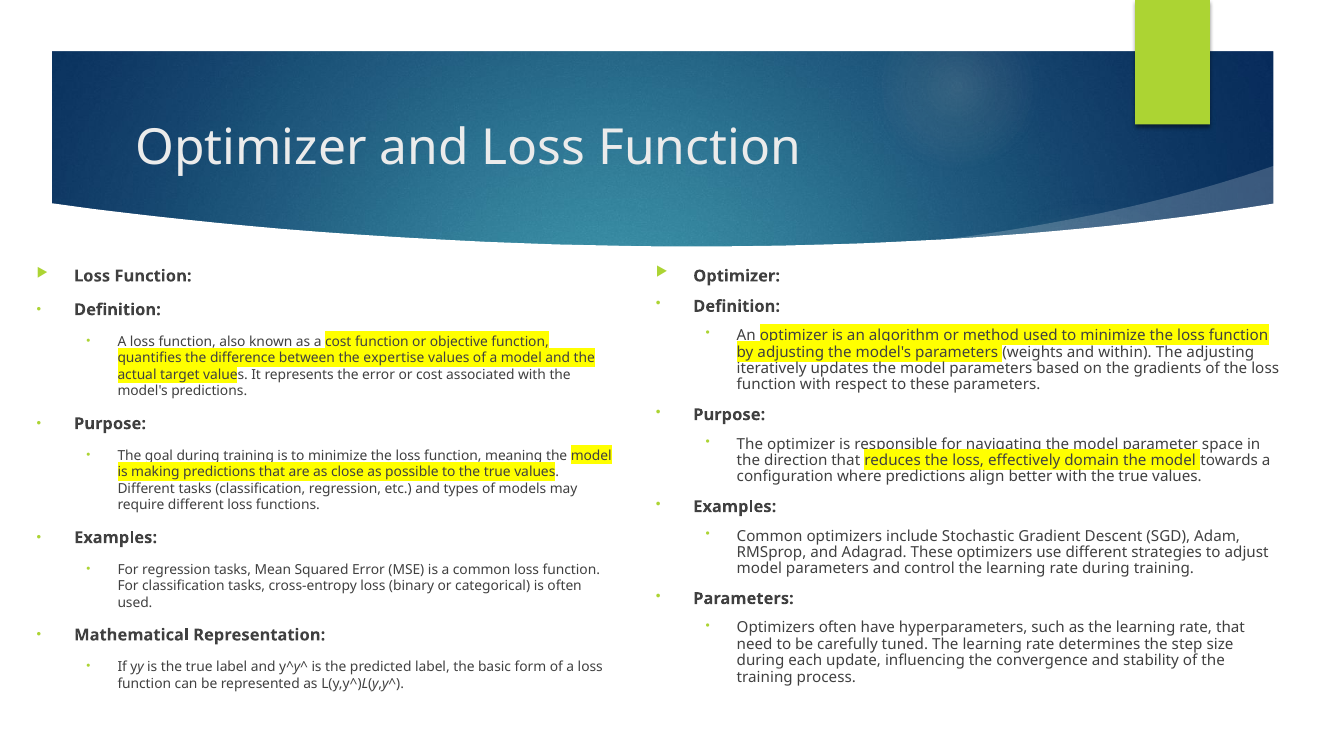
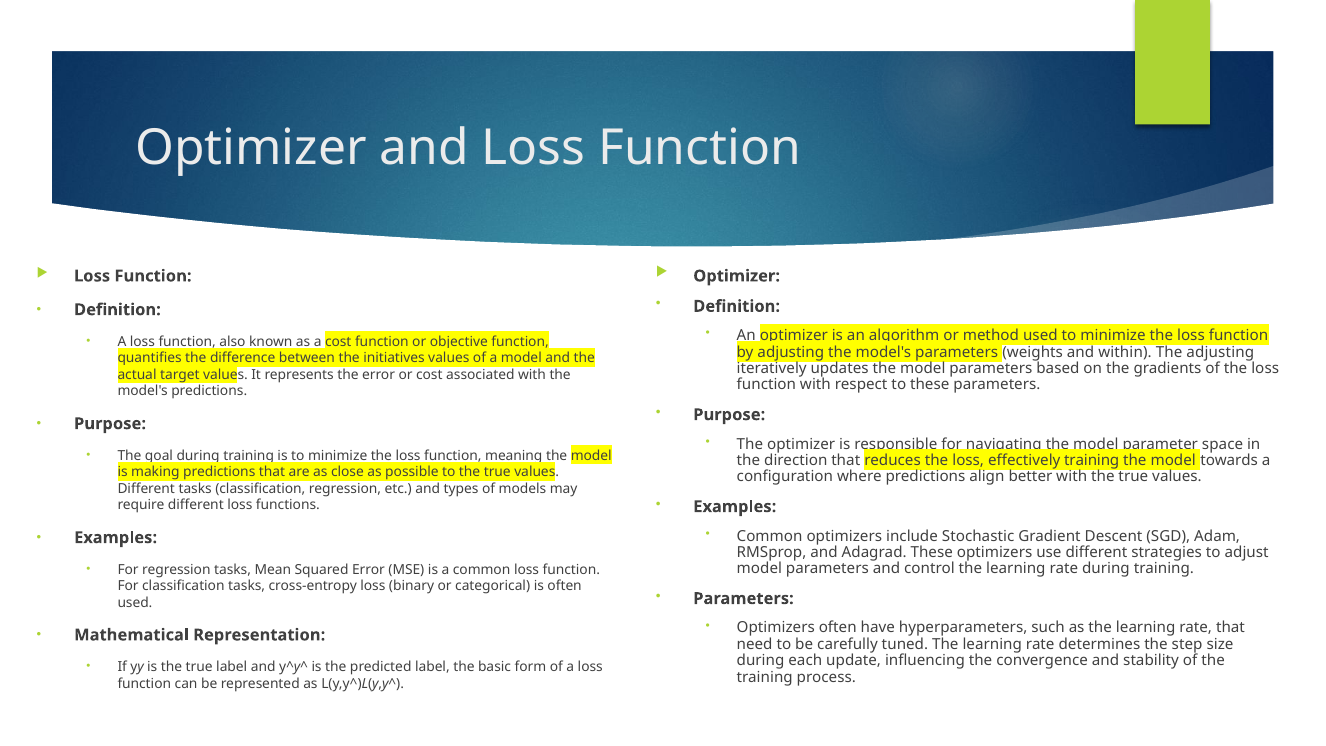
expertise: expertise -> initiatives (394, 358)
effectively domain: domain -> training (1092, 460)
